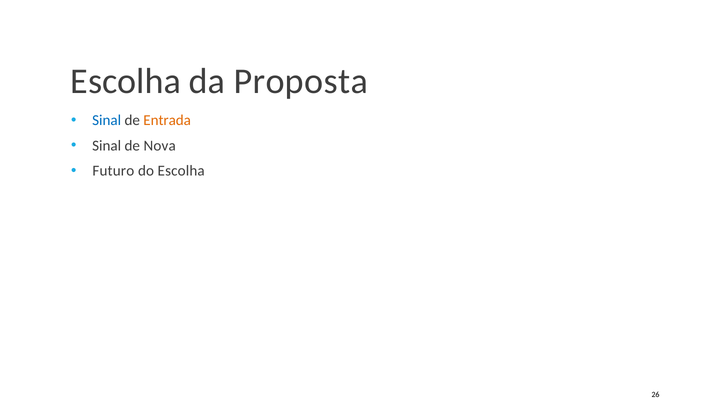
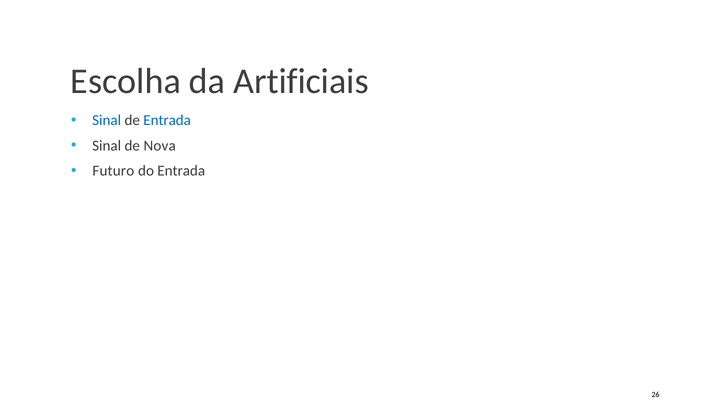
Proposta: Proposta -> Artificiais (301, 81)
Entrada colour: orange -> blue (167, 120)
do Escolha: Escolha -> Entrada (181, 171)
